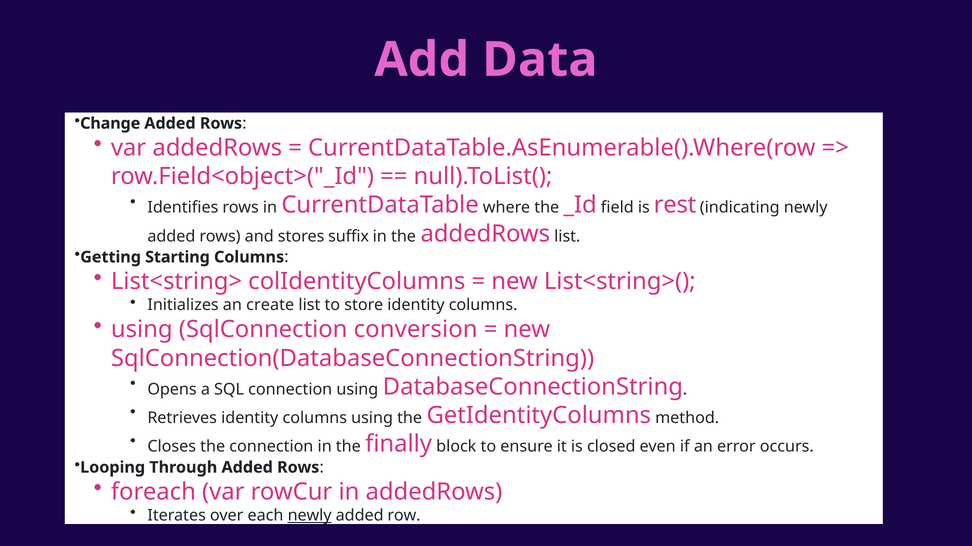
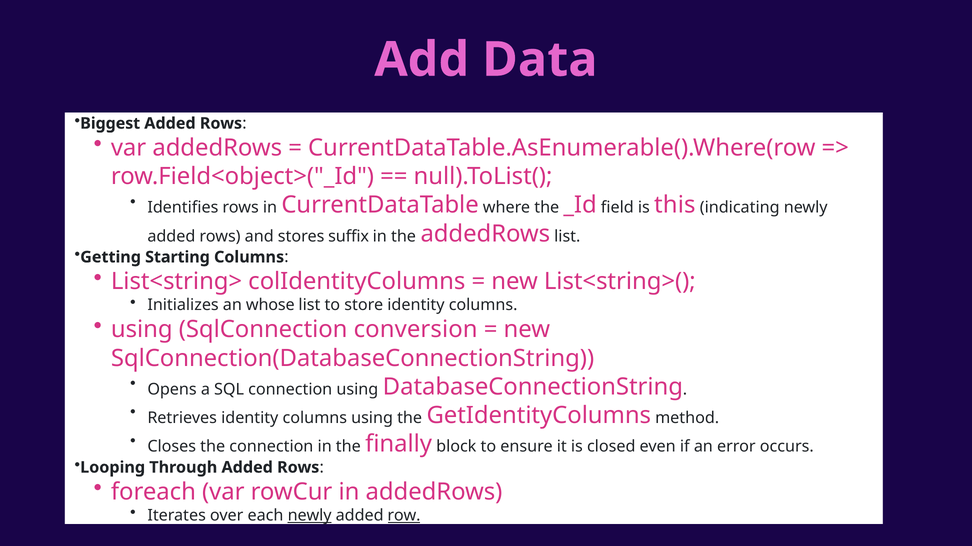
Change: Change -> Biggest (110, 124)
rest: rest -> this (675, 205)
create: create -> whose (270, 305)
row underline: none -> present (404, 516)
